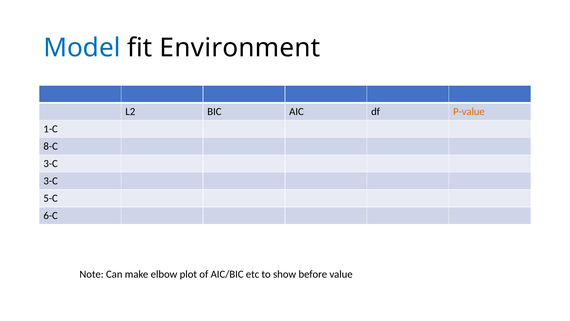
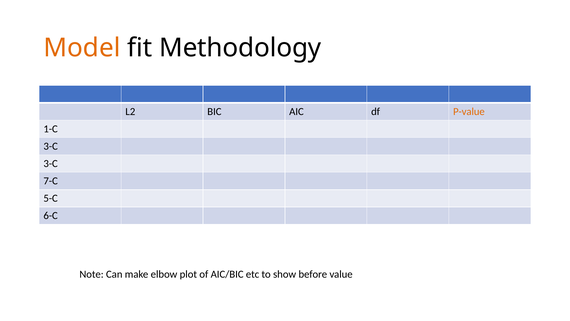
Model colour: blue -> orange (82, 48)
Environment: Environment -> Methodology (240, 48)
8-C: 8-C -> 3-C (51, 146)
3-C: 3-C -> 7-C (51, 181)
